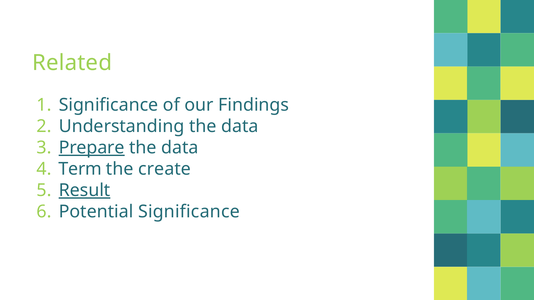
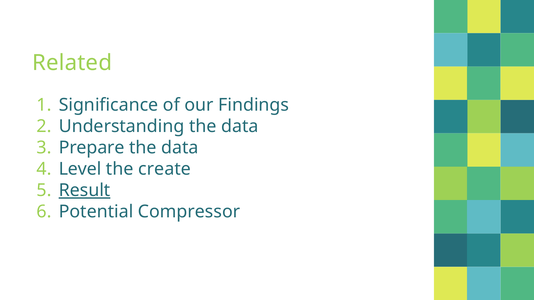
Prepare underline: present -> none (92, 148)
Term: Term -> Level (80, 169)
Potential Significance: Significance -> Compressor (189, 212)
